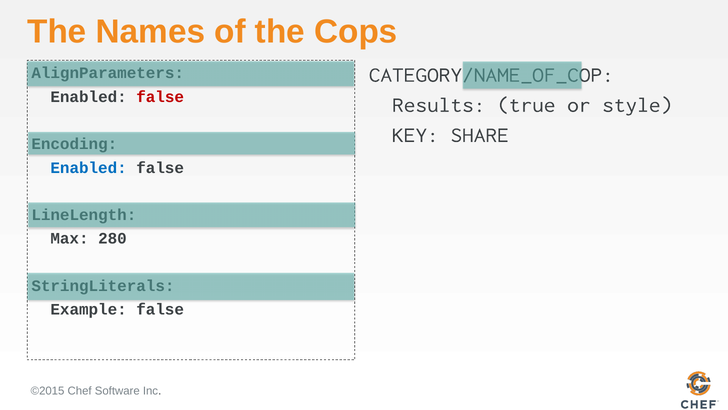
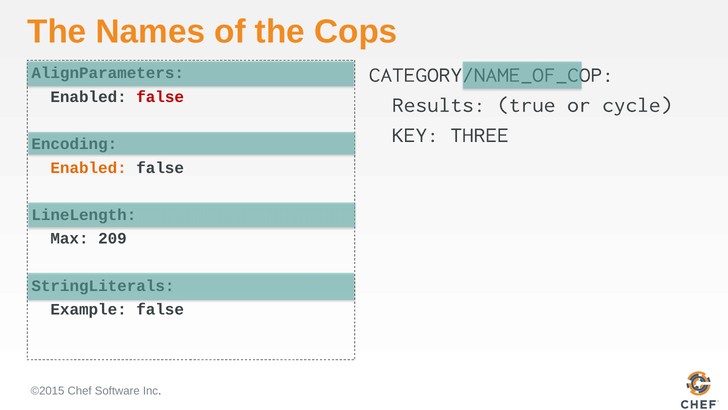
style: style -> cycle (637, 105)
SHARE: SHARE -> THREE (480, 135)
Enabled colour: blue -> orange (89, 168)
280: 280 -> 209 (112, 238)
